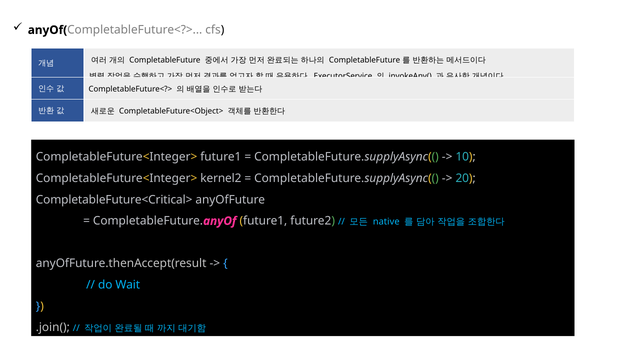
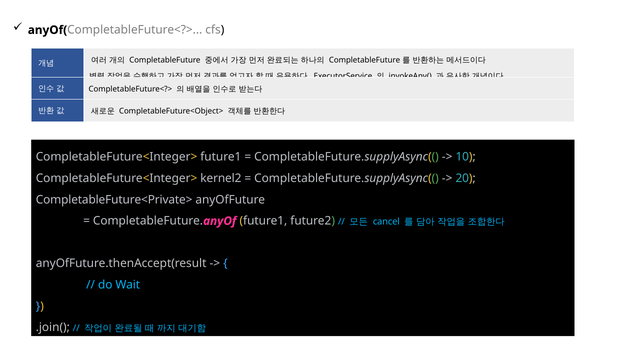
CompletableFuture<Critical>: CompletableFuture<Critical> -> CompletableFuture<Private> (114, 200)
native: native -> cancel (386, 222)
